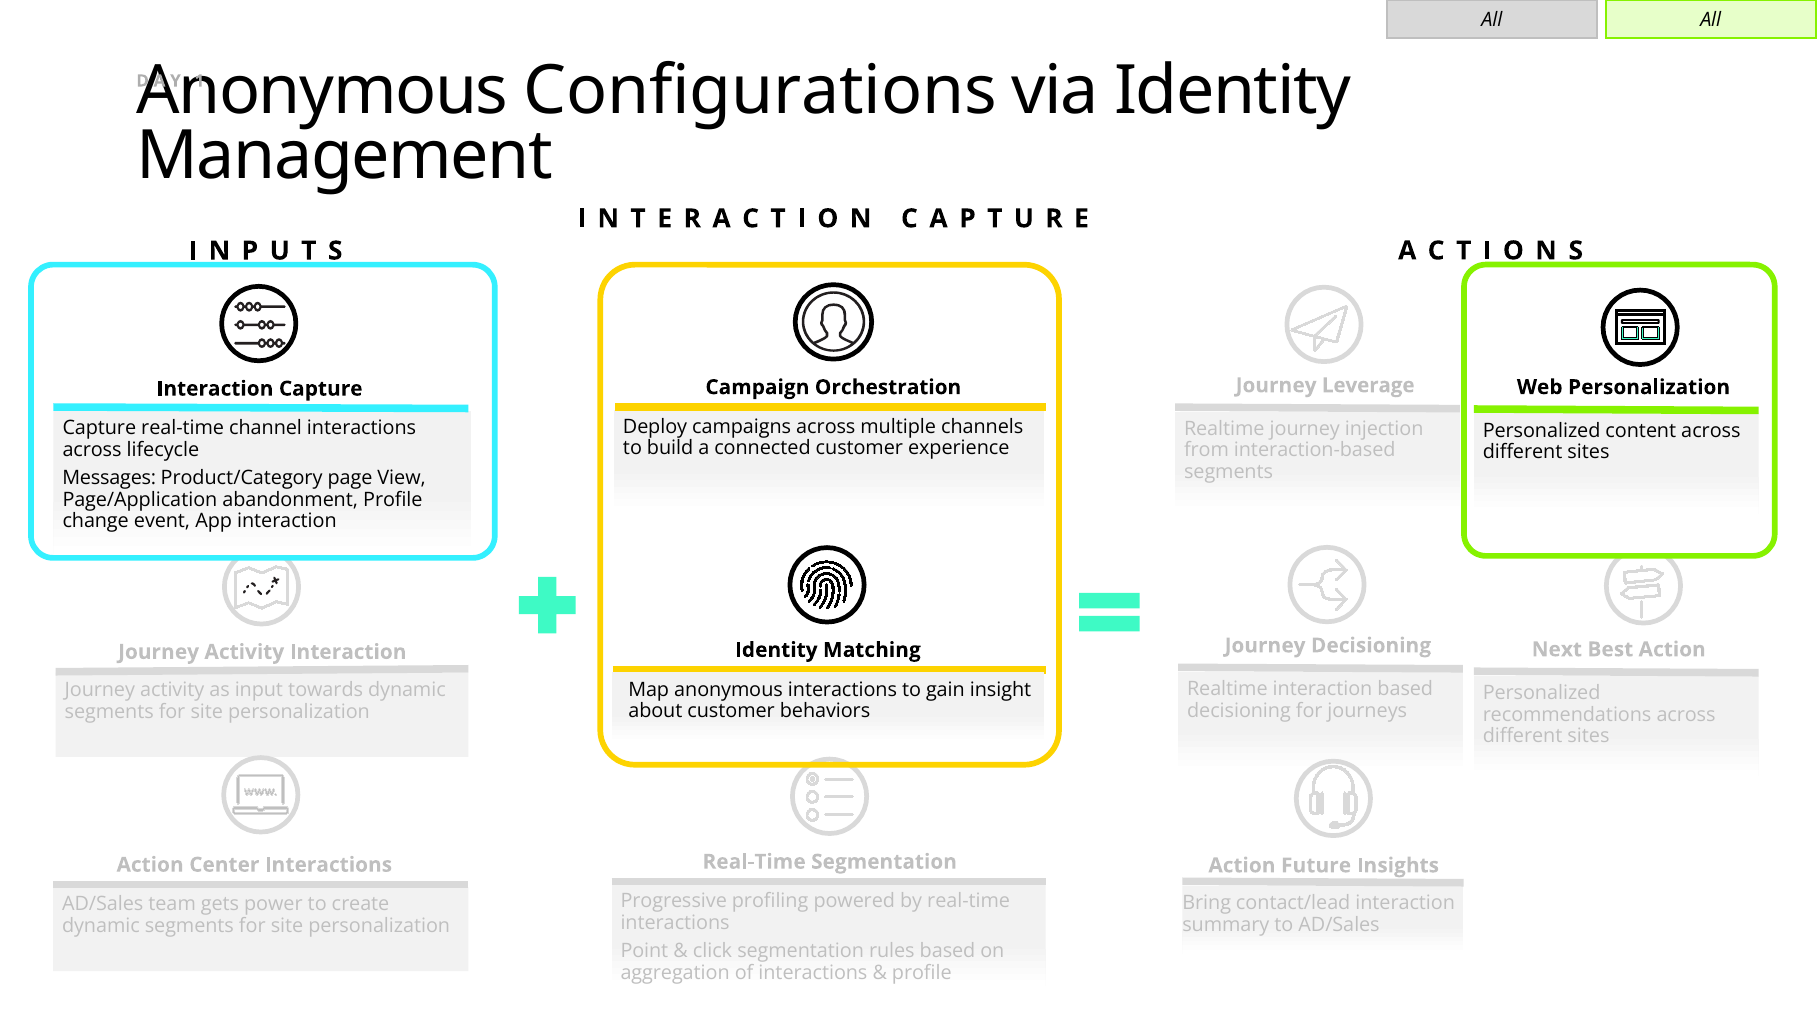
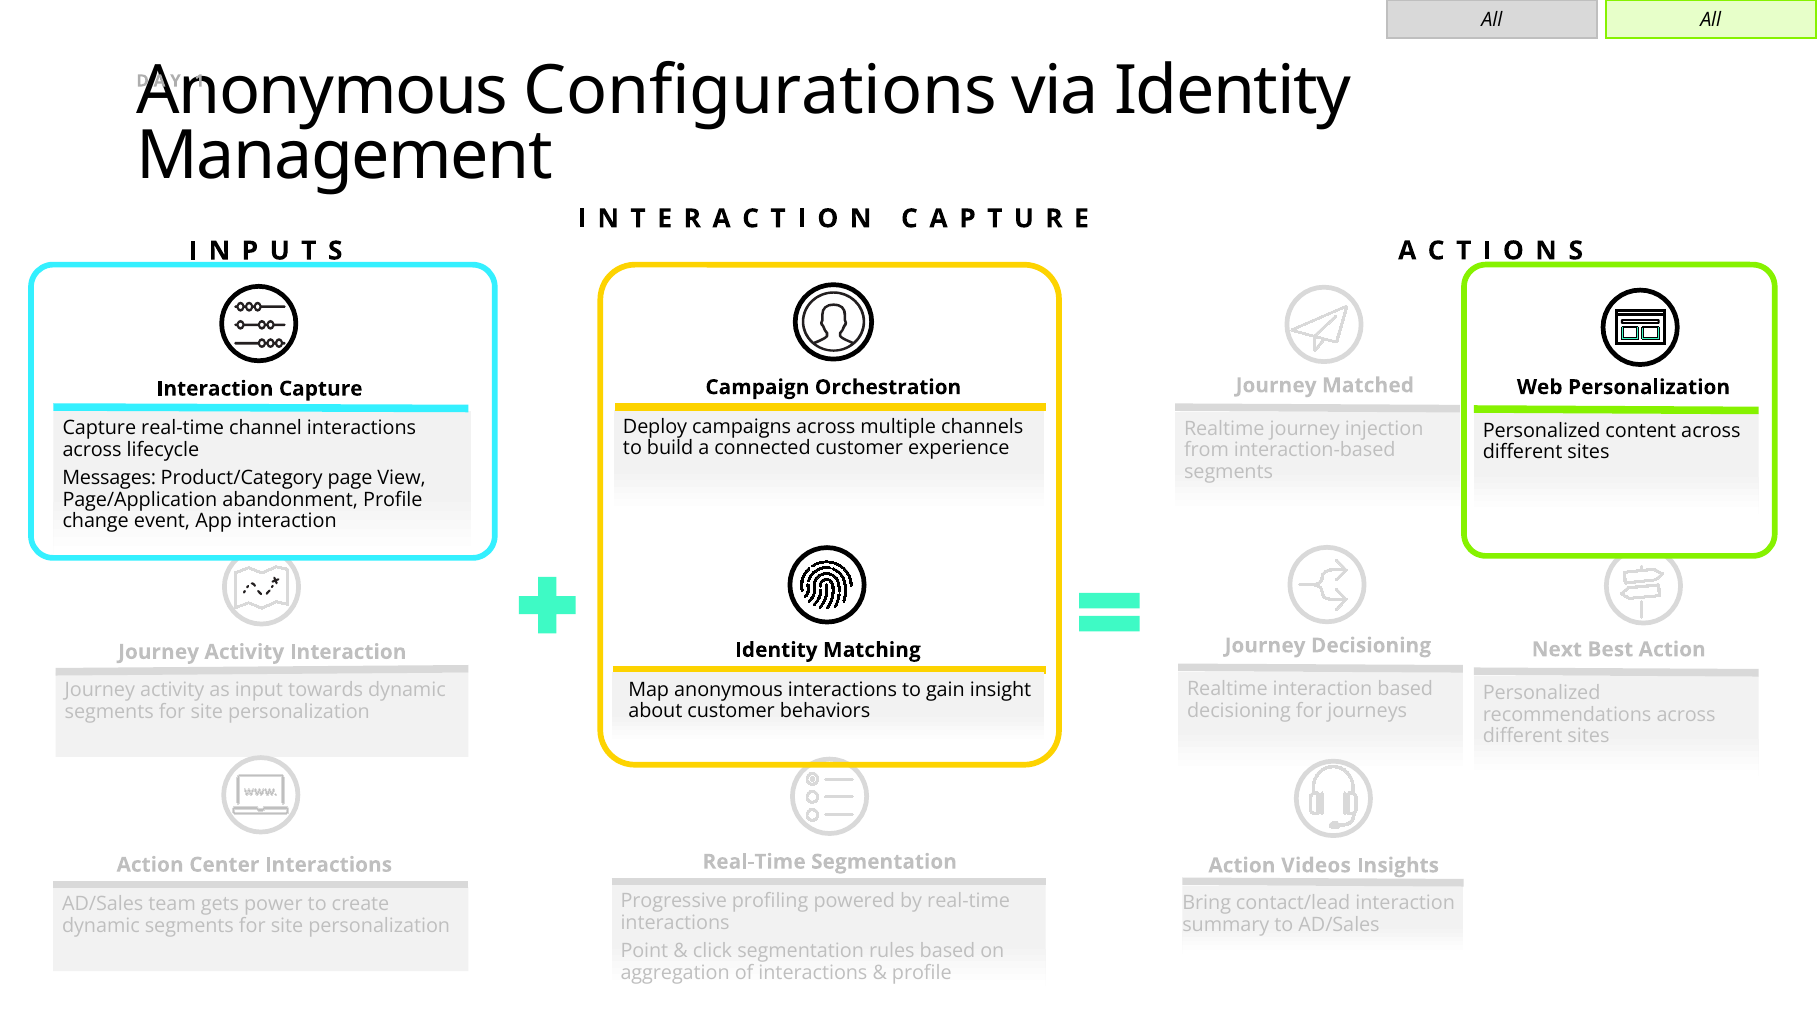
Leverage: Leverage -> Matched (1368, 385)
Future: Future -> Videos (1316, 866)
